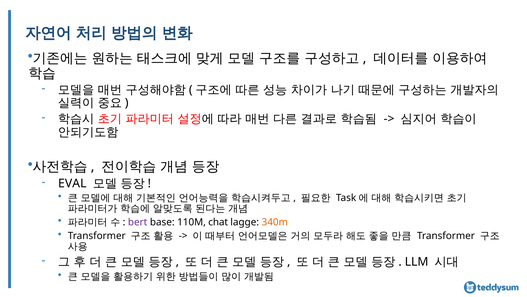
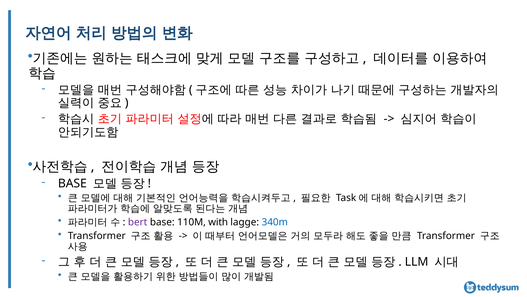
EVAL: EVAL -> BASE (72, 183)
chat: chat -> with (218, 222)
340m colour: orange -> blue (275, 222)
